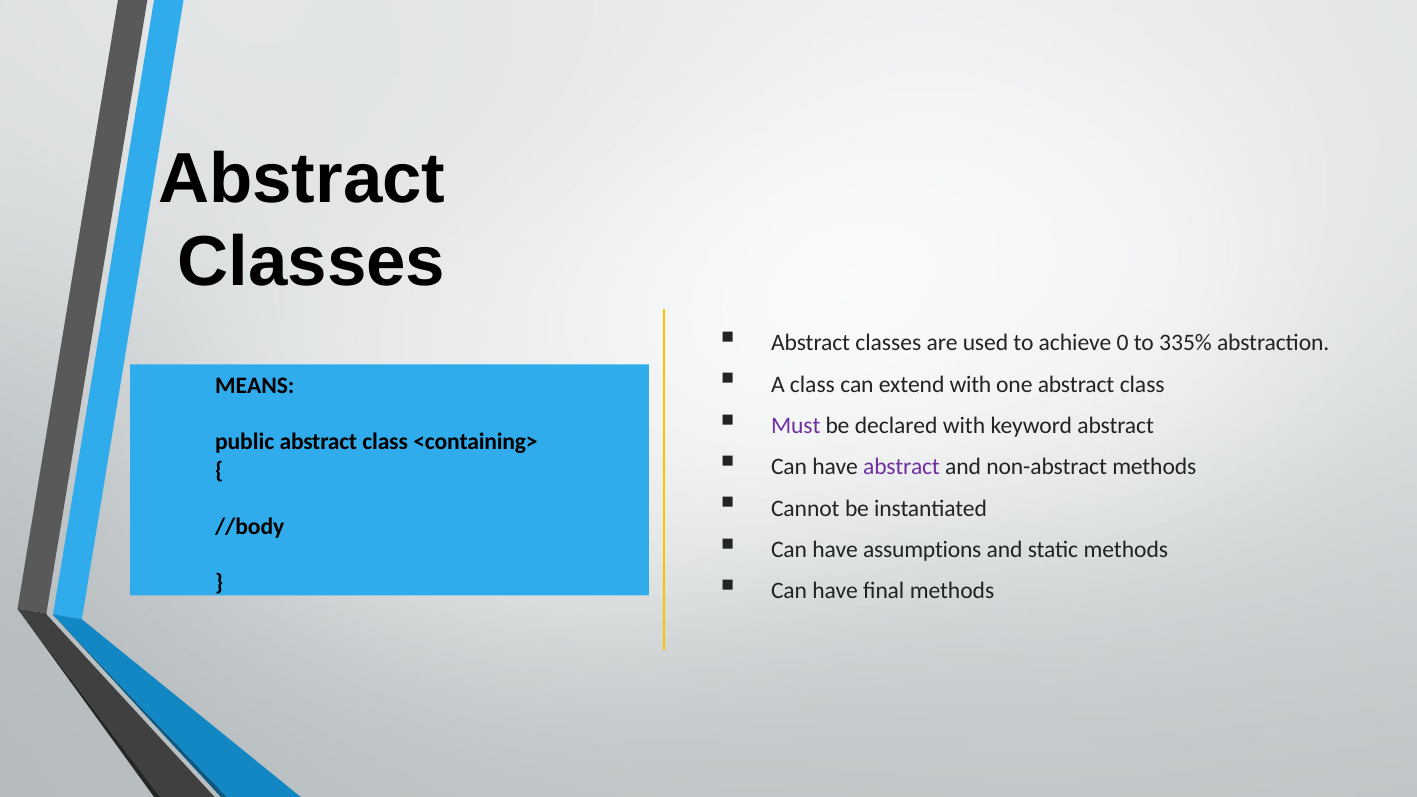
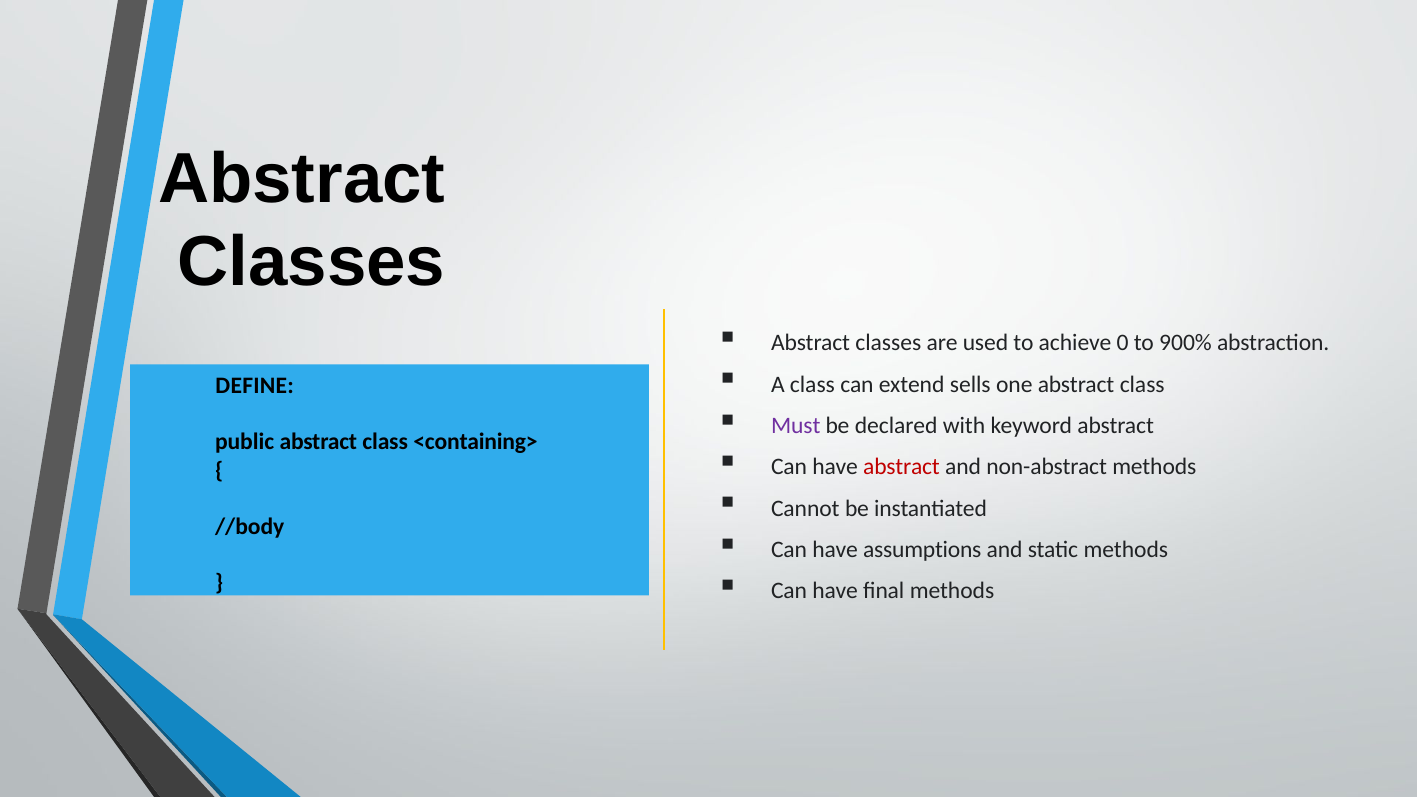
335%: 335% -> 900% (1185, 343)
extend with: with -> sells (970, 384)
MEANS: MEANS -> DEFINE (255, 386)
abstract colour: purple -> red (902, 467)
